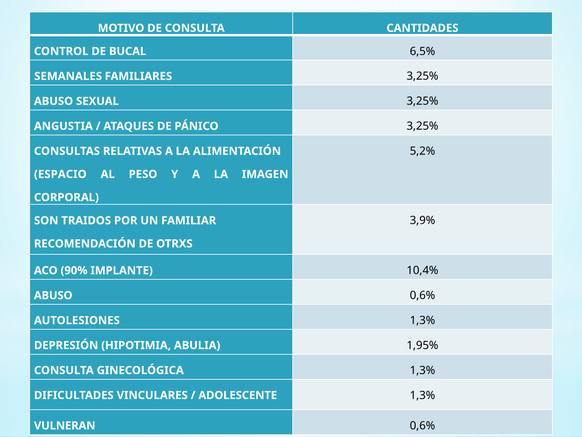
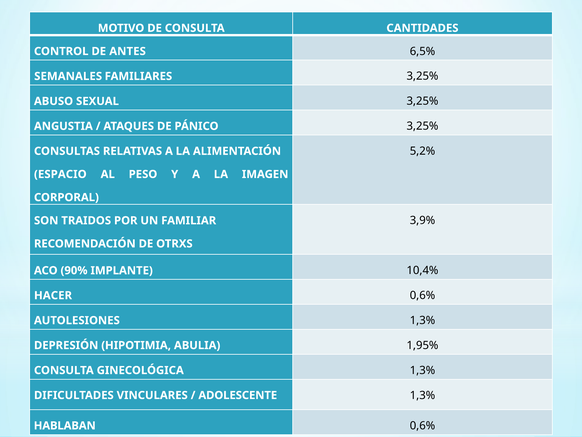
BUCAL: BUCAL -> ANTES (128, 51)
ABUSO: ABUSO -> HACER (53, 295)
VULNERAN: VULNERAN -> HABLABAN (65, 425)
